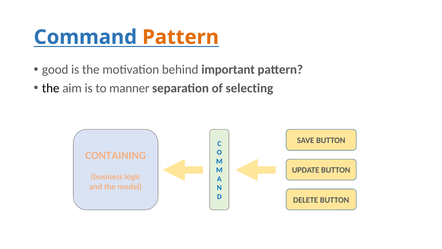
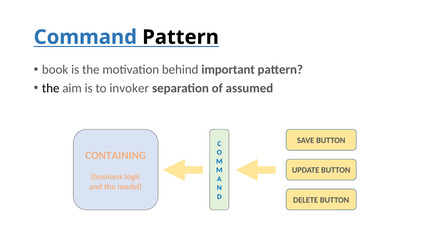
Pattern colour: orange -> black (181, 37)
good: good -> book (55, 70)
manner: manner -> invoker (129, 88)
selecting: selecting -> assumed (249, 88)
